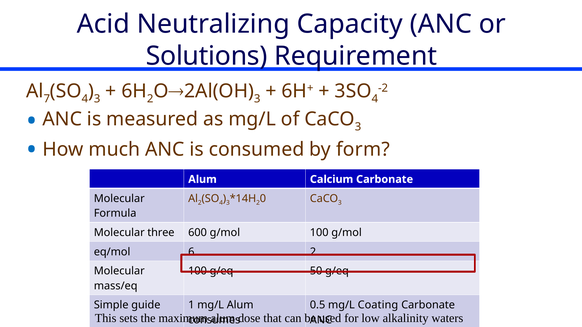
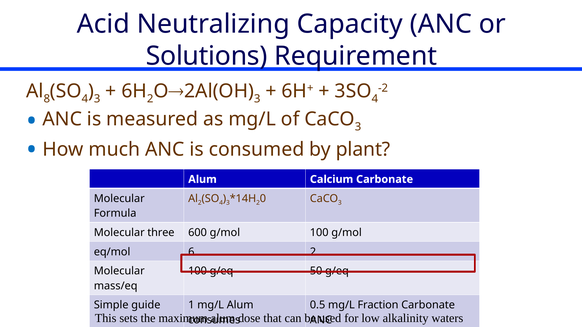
7: 7 -> 8 (47, 99)
form: form -> plant (363, 150)
Coating: Coating -> Fraction (378, 305)
